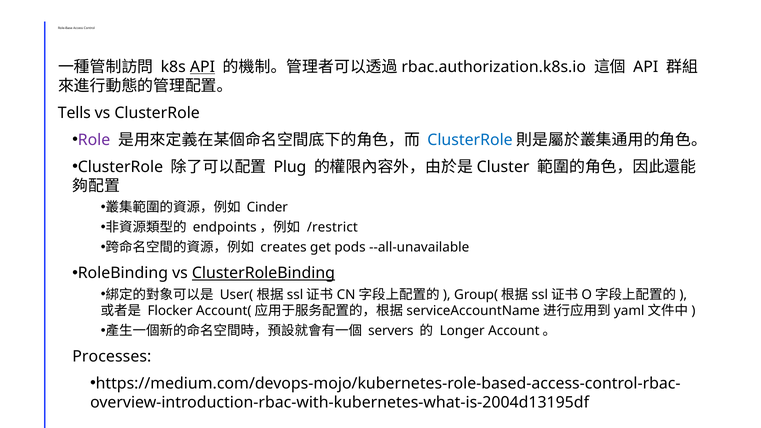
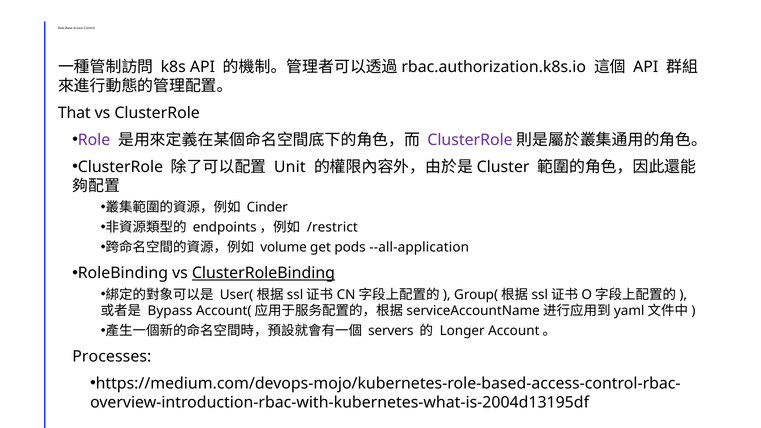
API underline: present -> none (202, 67)
Tells: Tells -> That (74, 113)
ClusterRole colour: blue -> purple (470, 140)
Plug: Plug -> Unit (290, 167)
creates: creates -> volume (284, 248)
--all-unavailable: --all-unavailable -> --all-application (419, 248)
Flocker: Flocker -> Bypass (170, 311)
